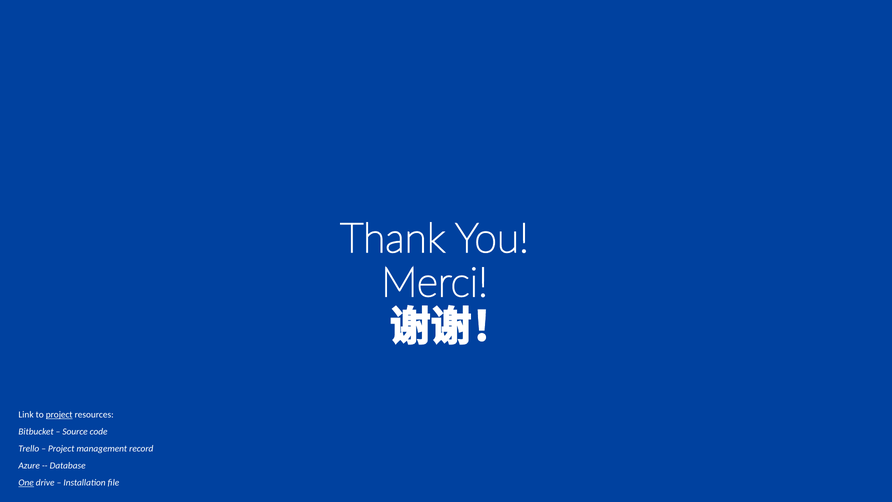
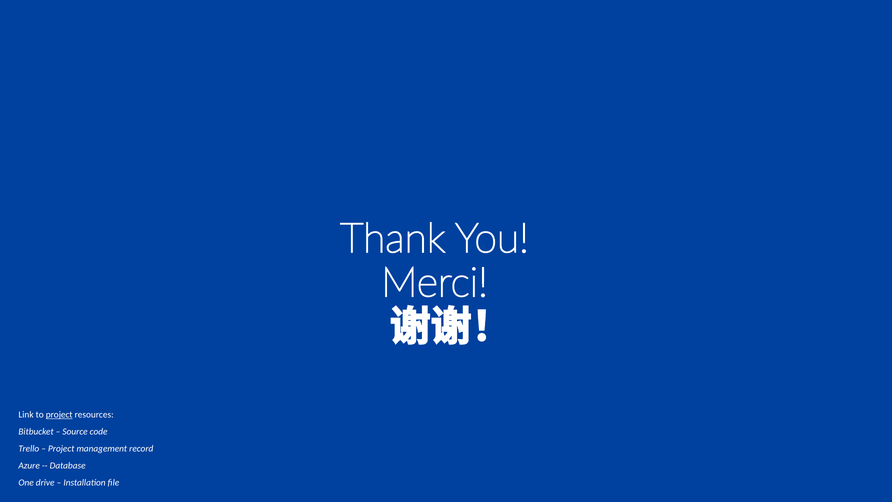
One underline: present -> none (26, 483)
